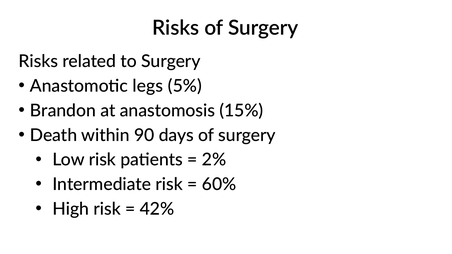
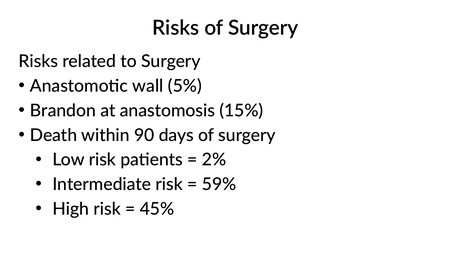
legs: legs -> wall (148, 86)
60%: 60% -> 59% (219, 185)
42%: 42% -> 45% (157, 209)
